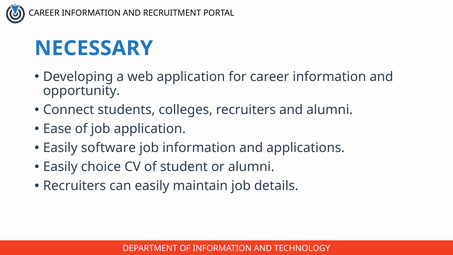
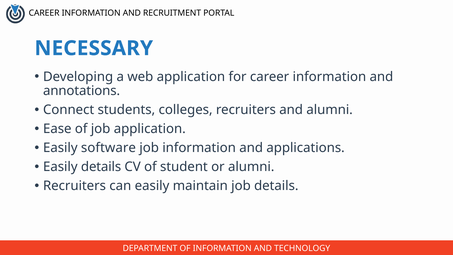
opportunity: opportunity -> annotations (82, 91)
Easily choice: choice -> details (101, 167)
